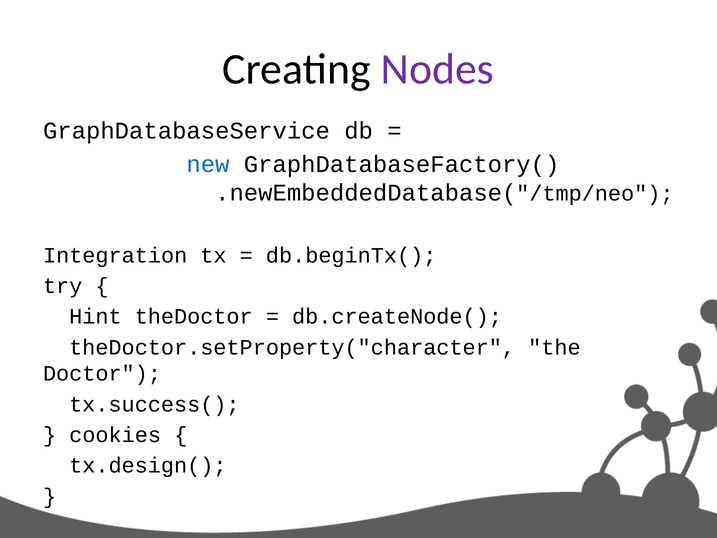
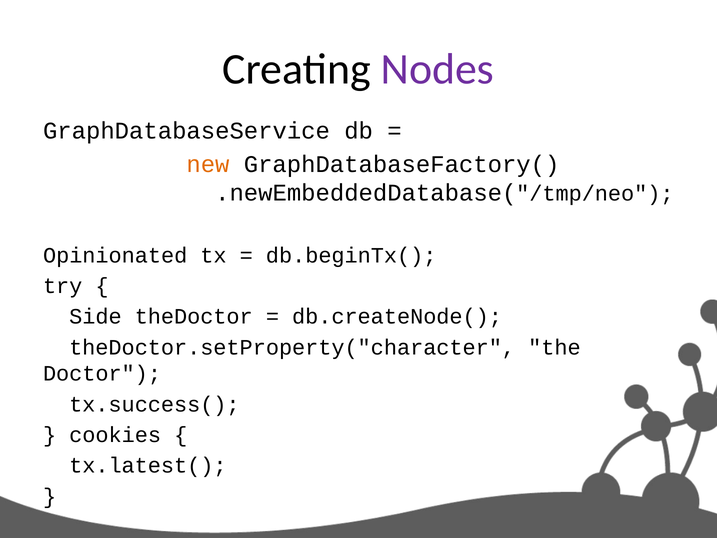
new colour: blue -> orange (208, 164)
Integration: Integration -> Opinionated (115, 255)
Hint: Hint -> Side (95, 317)
tx.design(: tx.design( -> tx.latest( (148, 465)
